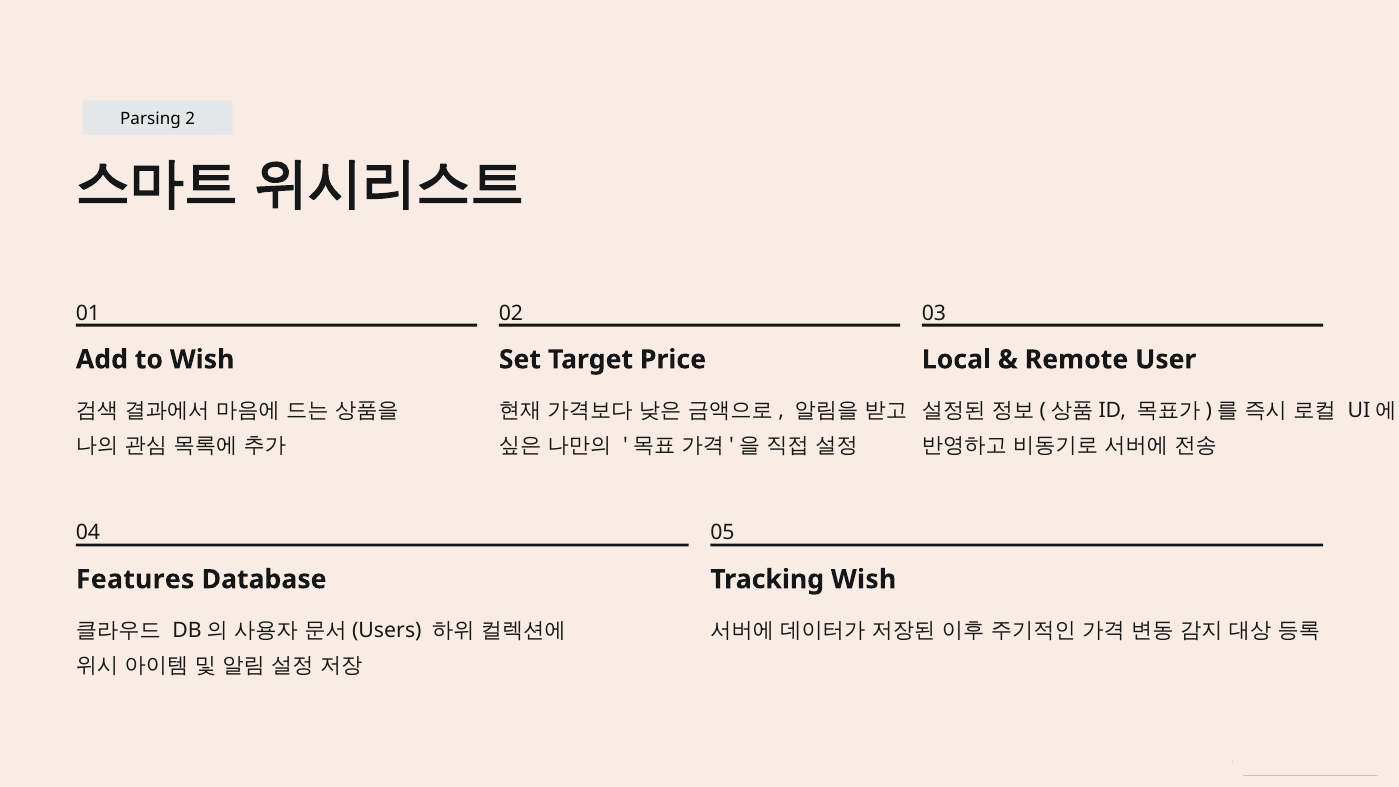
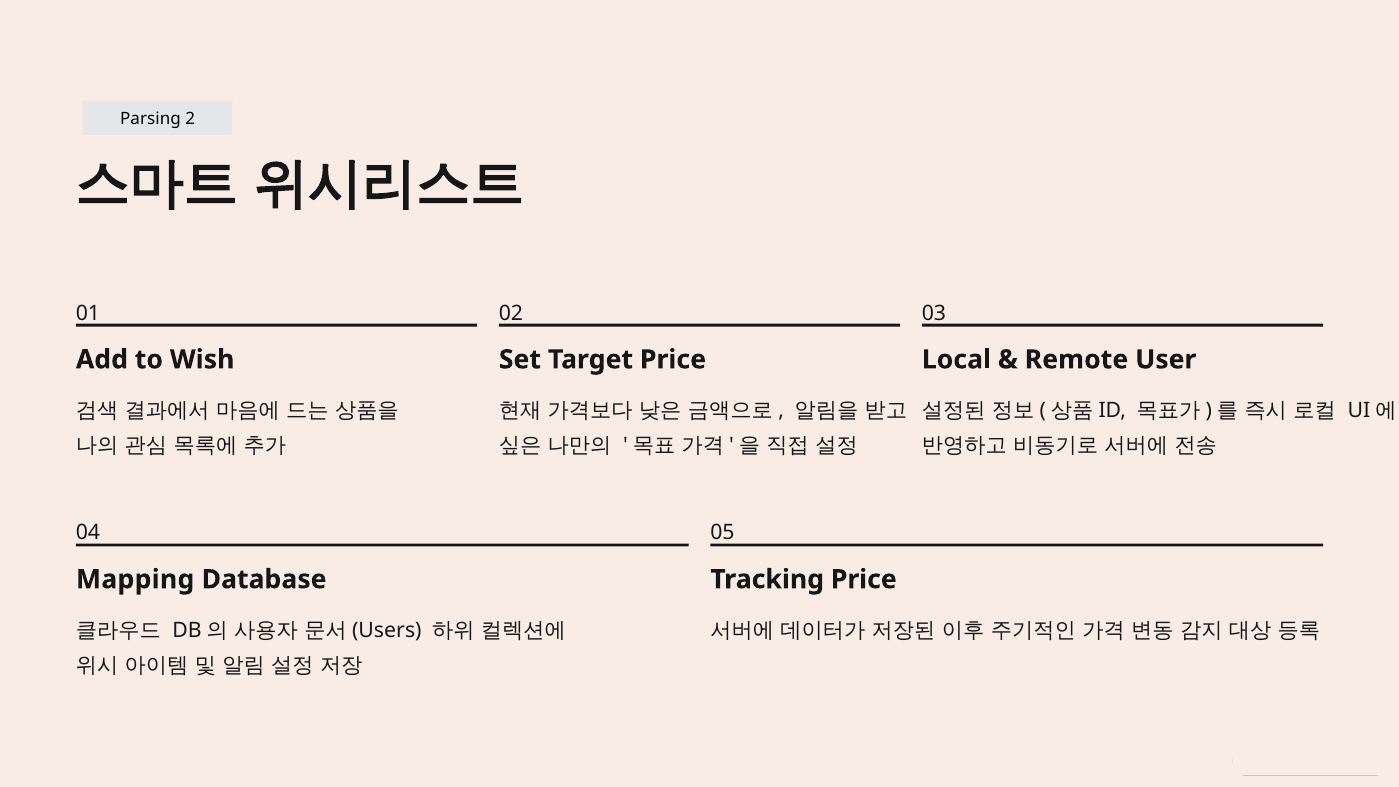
Features: Features -> Mapping (135, 579)
Tracking Wish: Wish -> Price (864, 579)
